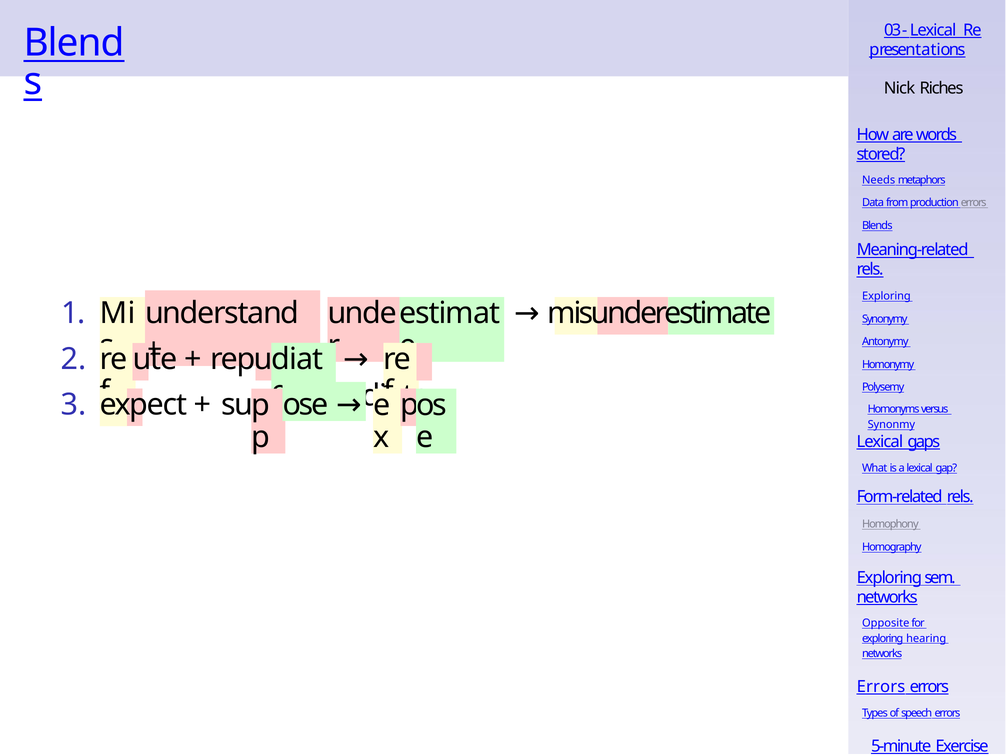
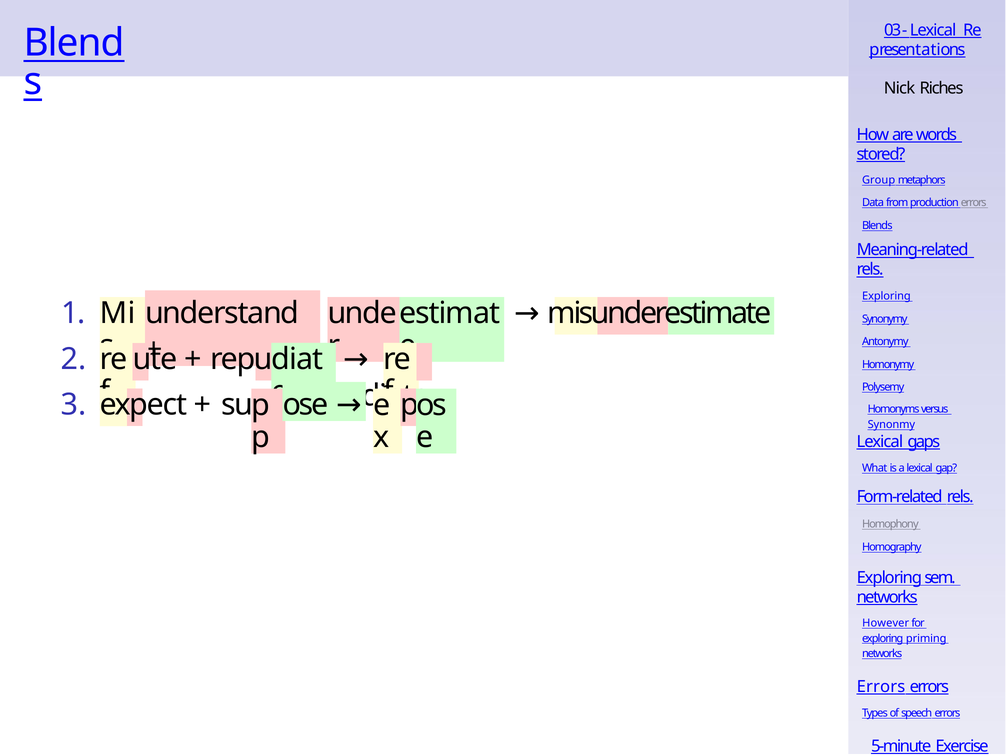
Needs: Needs -> Group (879, 180)
Opposite: Opposite -> However (886, 623)
hearing: hearing -> priming (926, 639)
